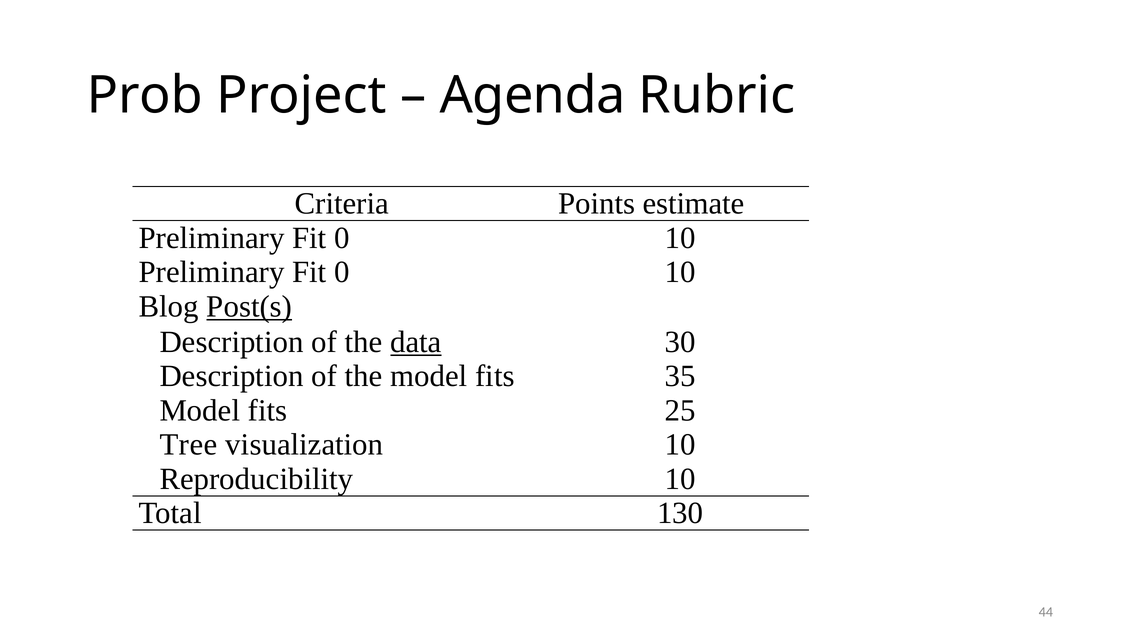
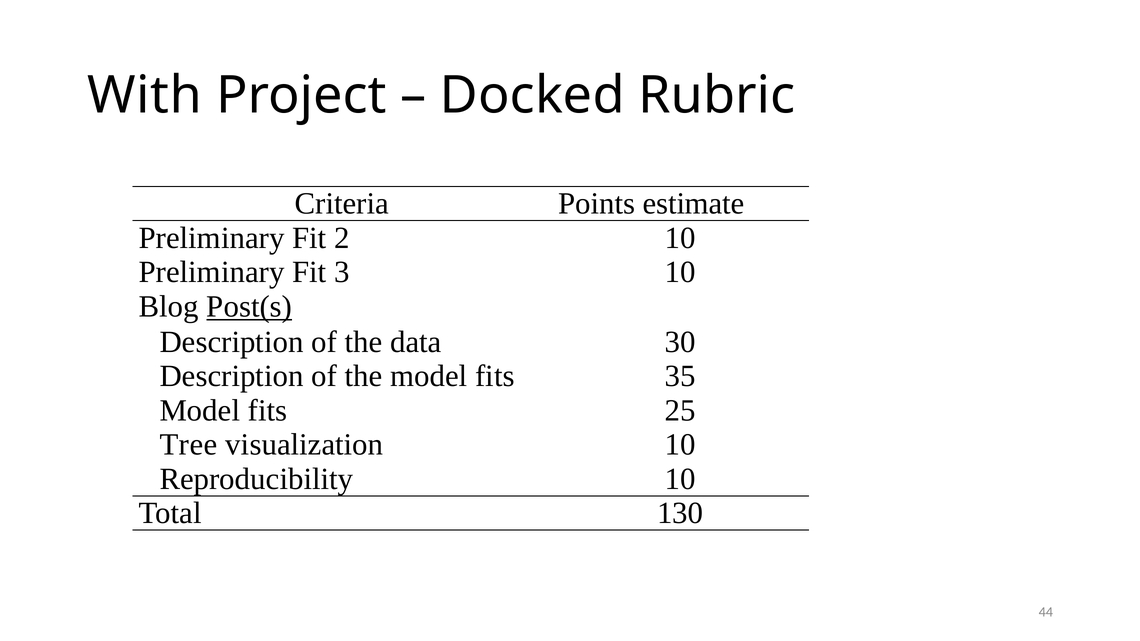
Prob: Prob -> With (144, 96)
Agenda: Agenda -> Docked (532, 96)
0: 0 -> 2 (342, 238)
0: 0 -> 3 (342, 272)
data underline: present -> none (416, 342)
